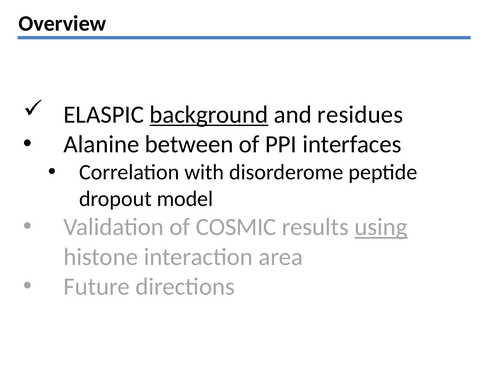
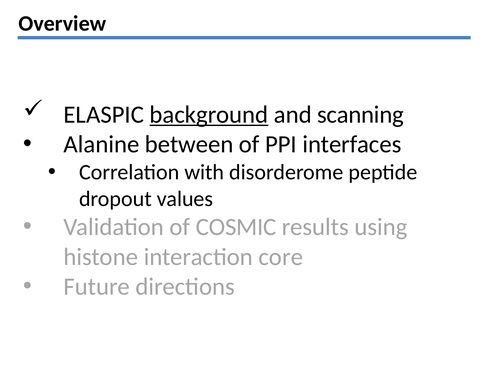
residues: residues -> scanning (360, 115)
model: model -> values (185, 199)
using underline: present -> none (381, 227)
area: area -> core (281, 257)
